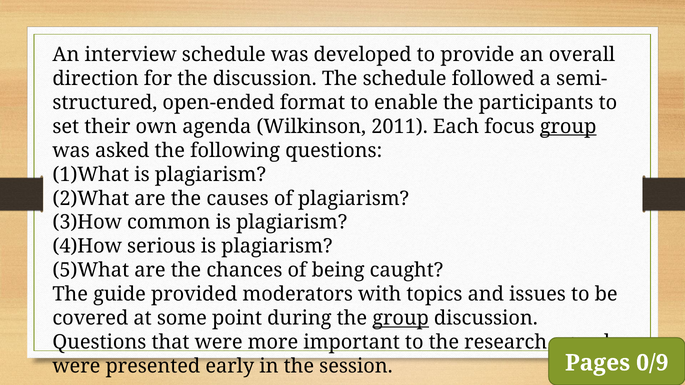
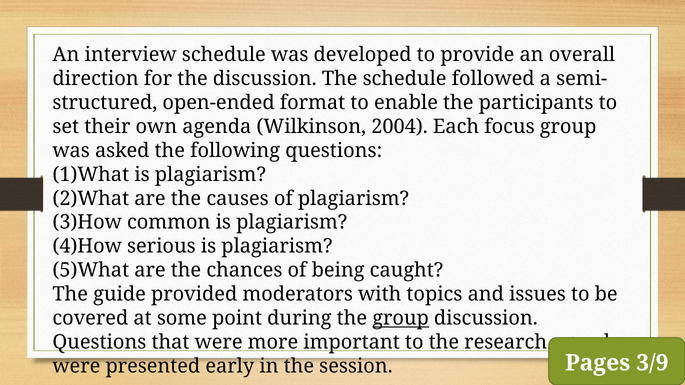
2011: 2011 -> 2004 (400, 127)
group underline: present -> none (568, 127)
0/9: 0/9 -> 3/9 (652, 363)
